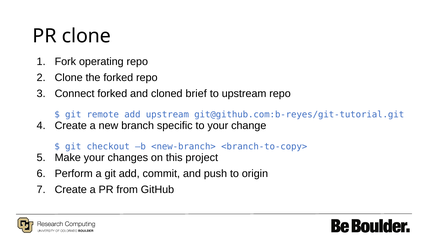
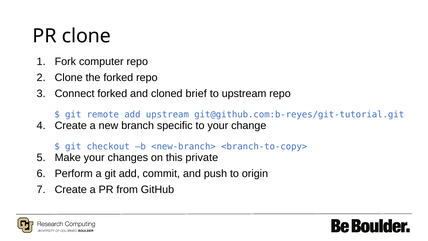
operating: operating -> computer (101, 61)
project: project -> private (202, 157)
